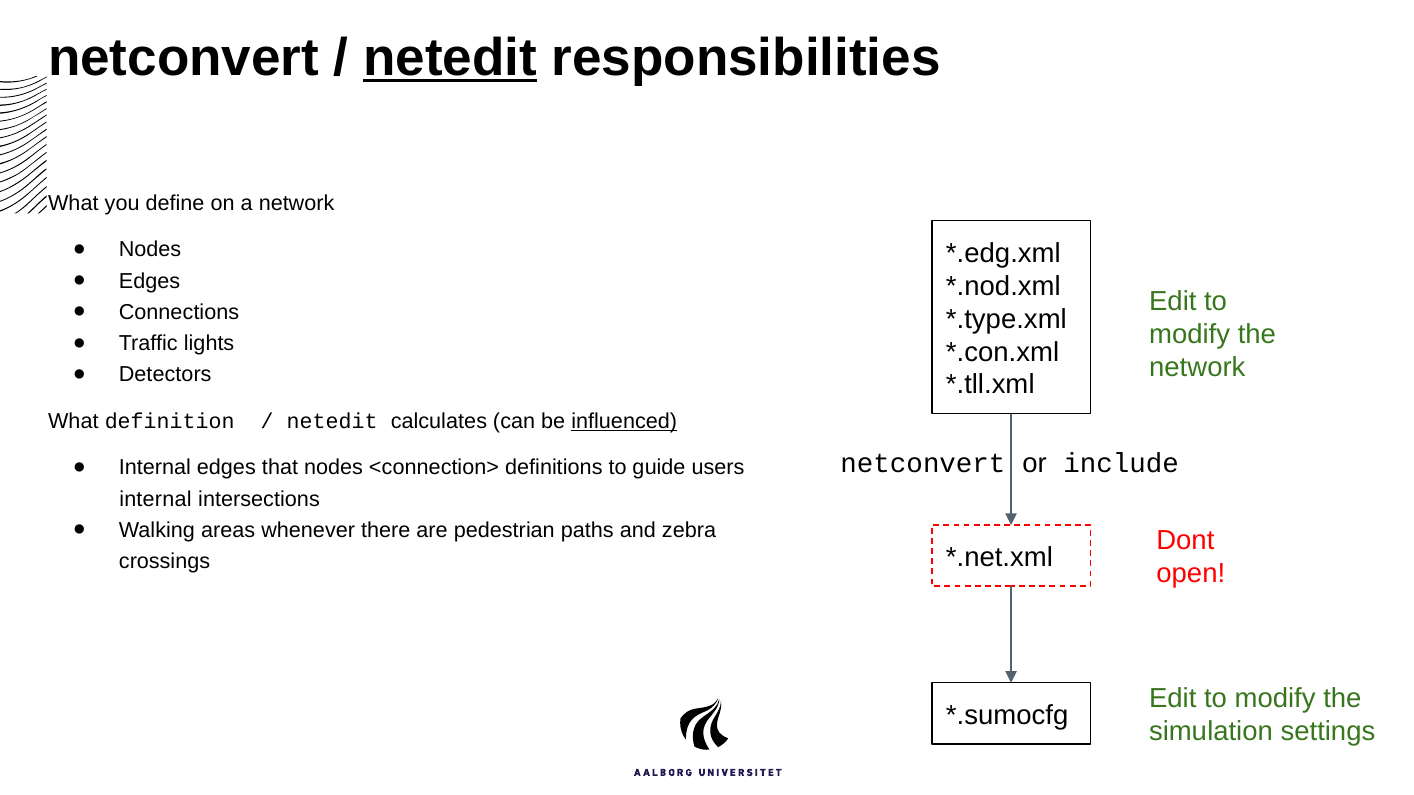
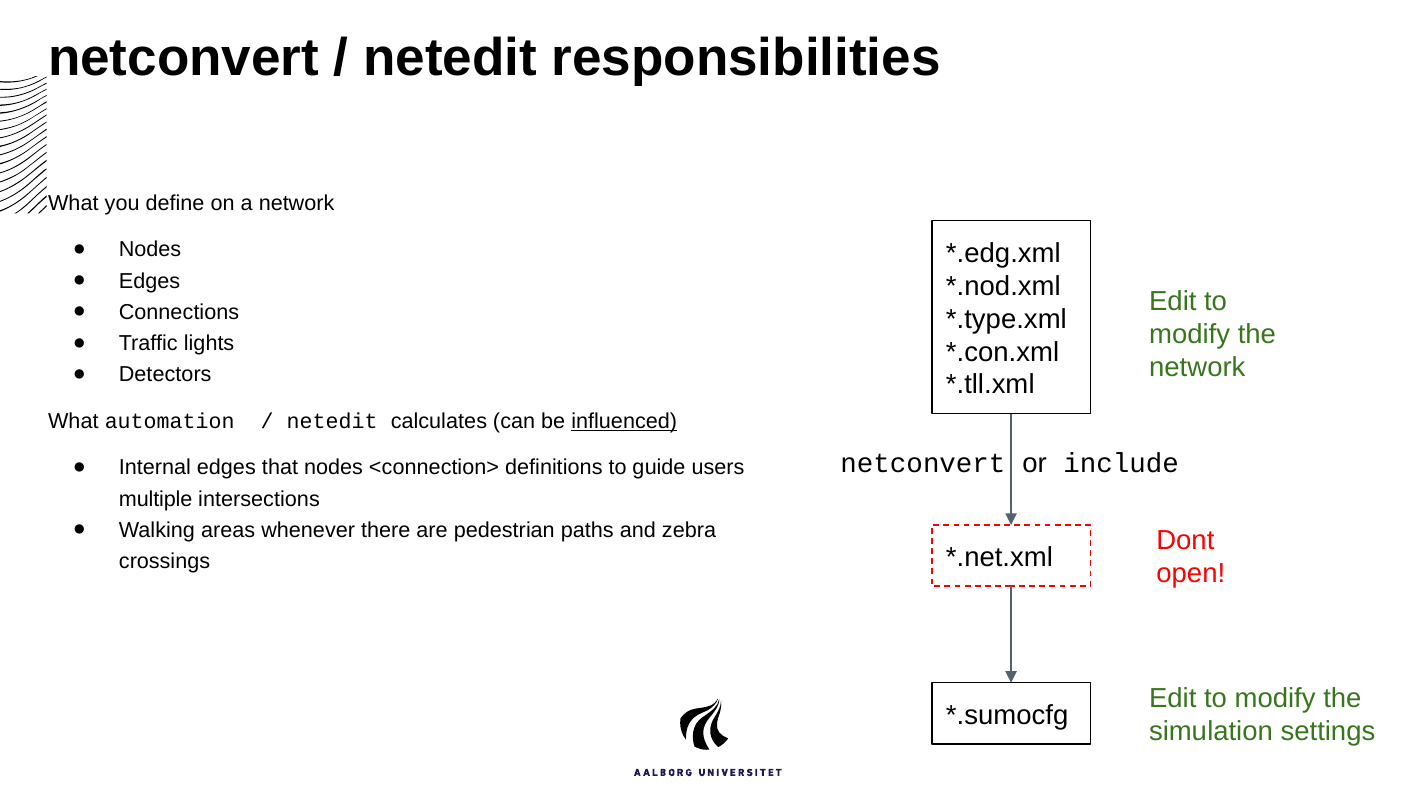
netedit underline: present -> none (450, 58)
definition: definition -> automation (170, 421)
internal: internal -> multiple (156, 499)
